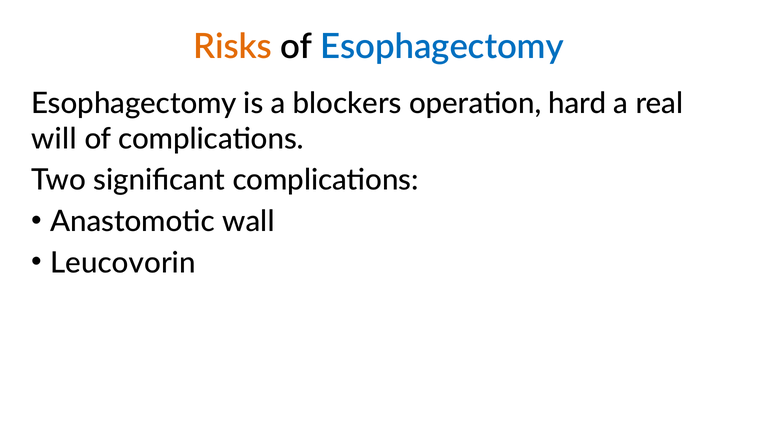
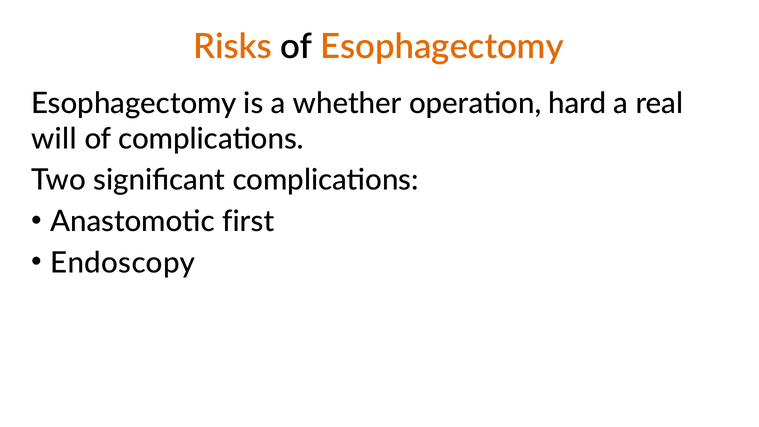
Esophagectomy colour: blue -> orange (442, 47)
blockers: blockers -> whether (347, 103)
wall: wall -> first (248, 221)
Leucovorin: Leucovorin -> Endoscopy (123, 263)
